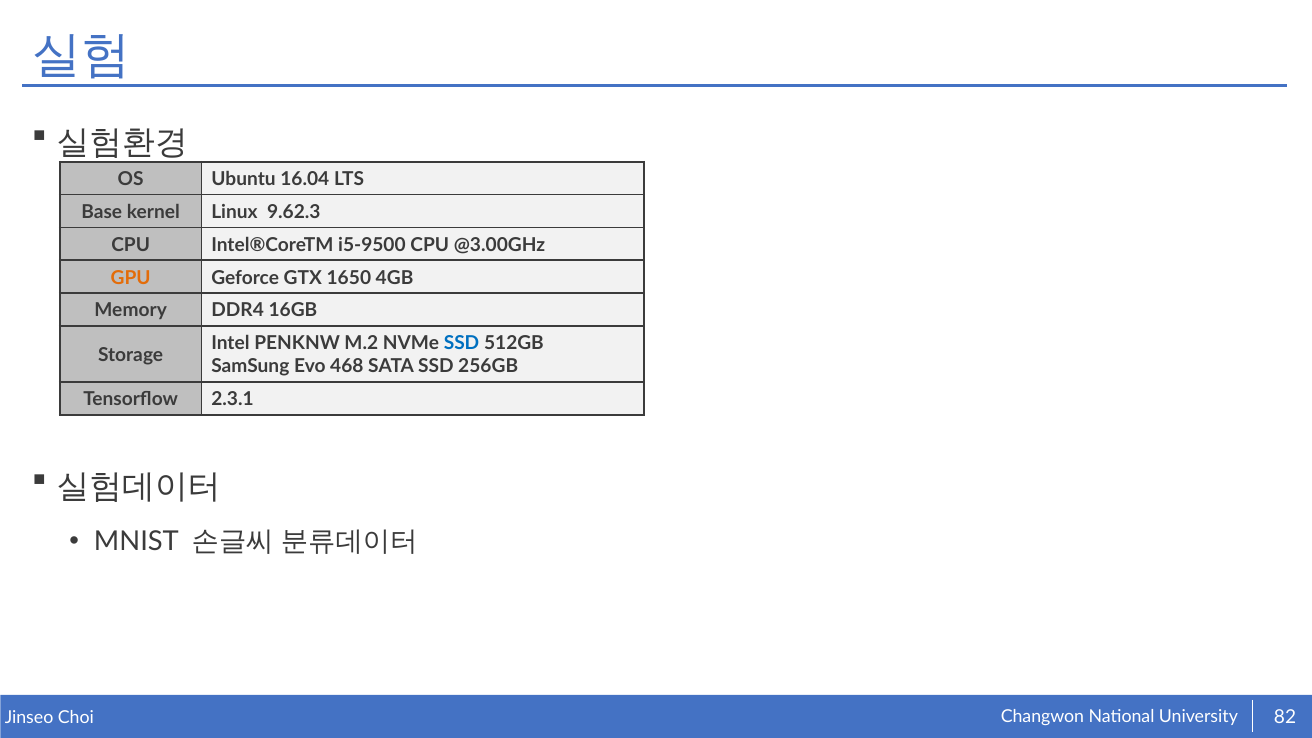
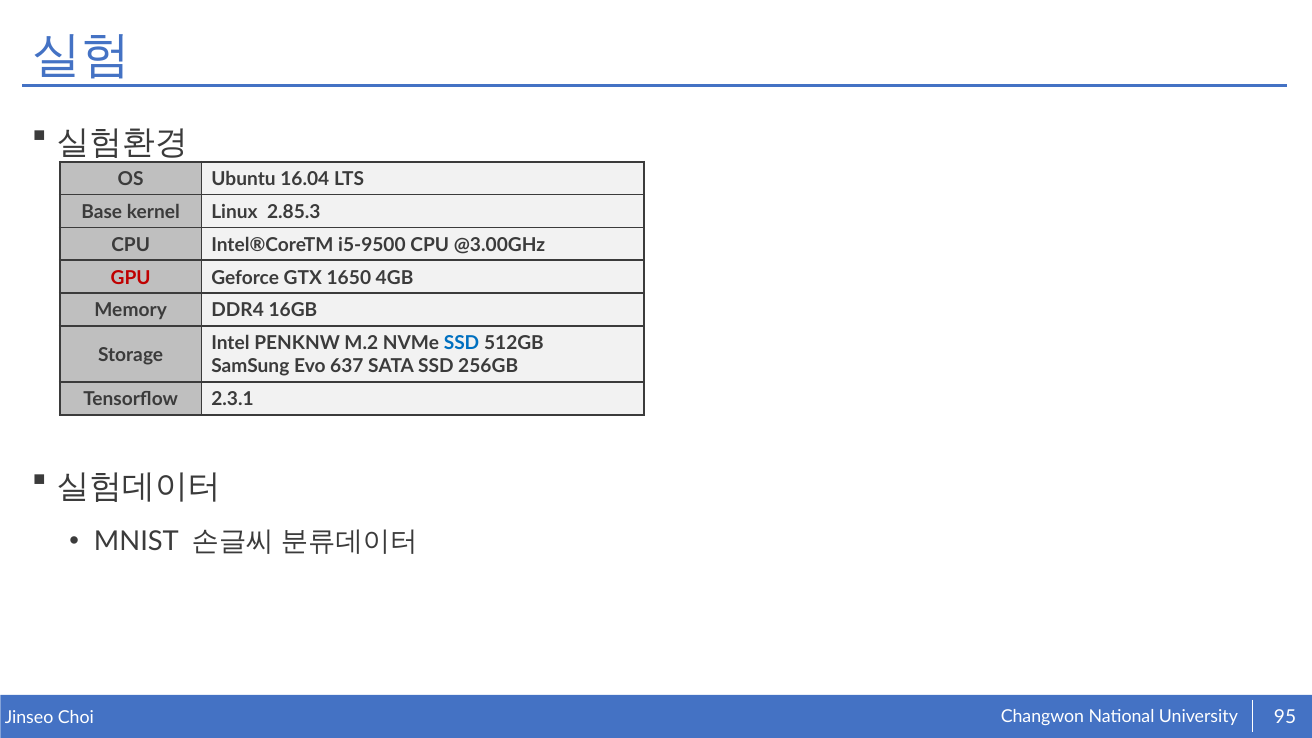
9.62.3: 9.62.3 -> 2.85.3 (294, 212)
GPU colour: orange -> red (131, 278)
468: 468 -> 637 (347, 366)
82: 82 -> 95 (1285, 717)
